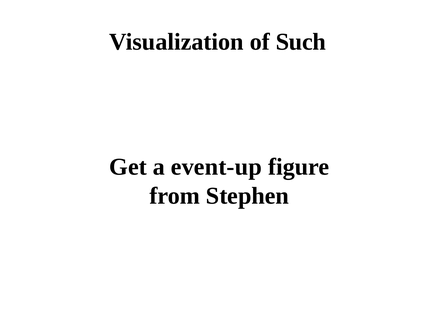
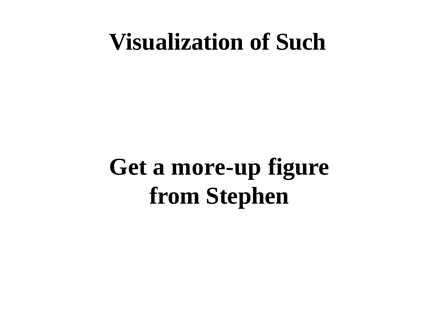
event-up: event-up -> more-up (216, 167)
